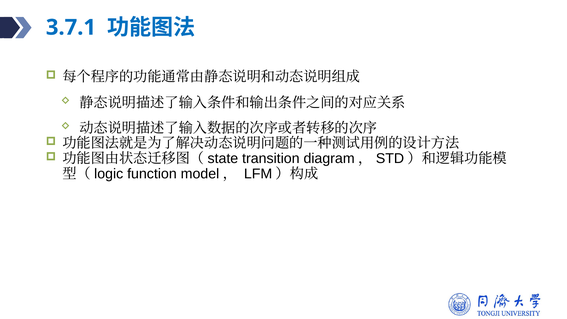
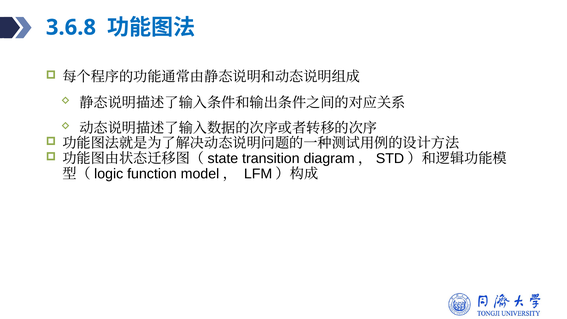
3.7.1: 3.7.1 -> 3.6.8 (71, 27)
